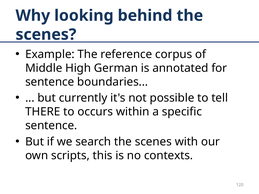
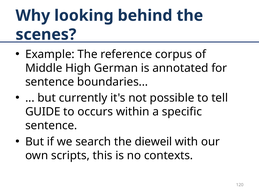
THERE: THERE -> GUIDE (43, 112)
search the scenes: scenes -> dieweil (153, 142)
